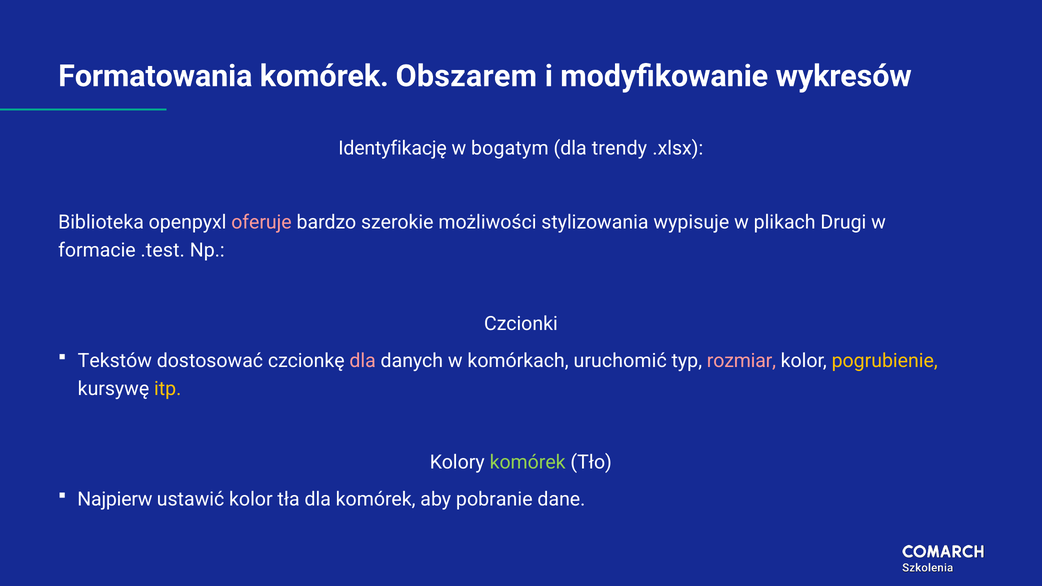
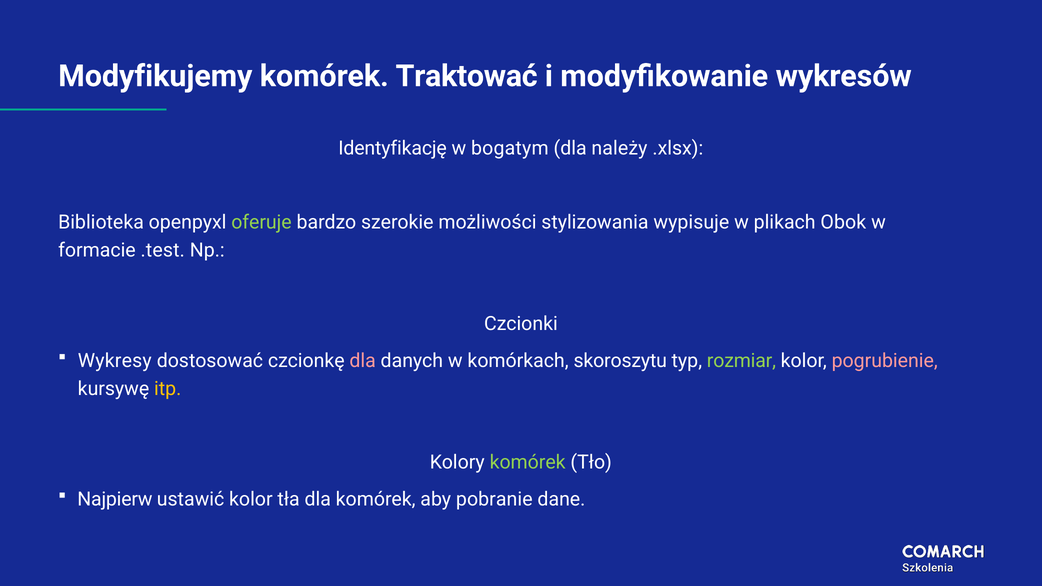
Formatowania: Formatowania -> Modyfikujemy (155, 76)
Obszarem: Obszarem -> Traktować (467, 76)
trendy: trendy -> należy (619, 149)
oferuje colour: pink -> light green (261, 222)
Drugi: Drugi -> Obok (843, 222)
Tekstów: Tekstów -> Wykresy (115, 361)
uruchomić: uruchomić -> skoroszytu (620, 361)
rozmiar colour: pink -> light green (741, 361)
pogrubienie colour: yellow -> pink (885, 361)
